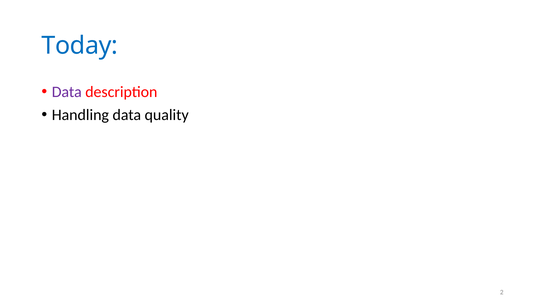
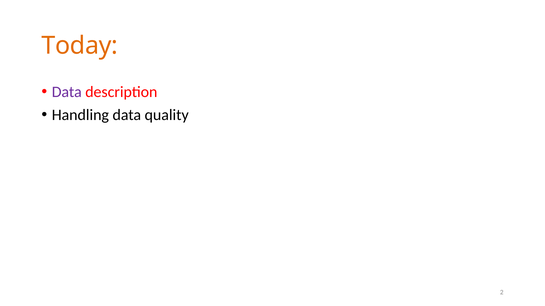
Today colour: blue -> orange (80, 46)
